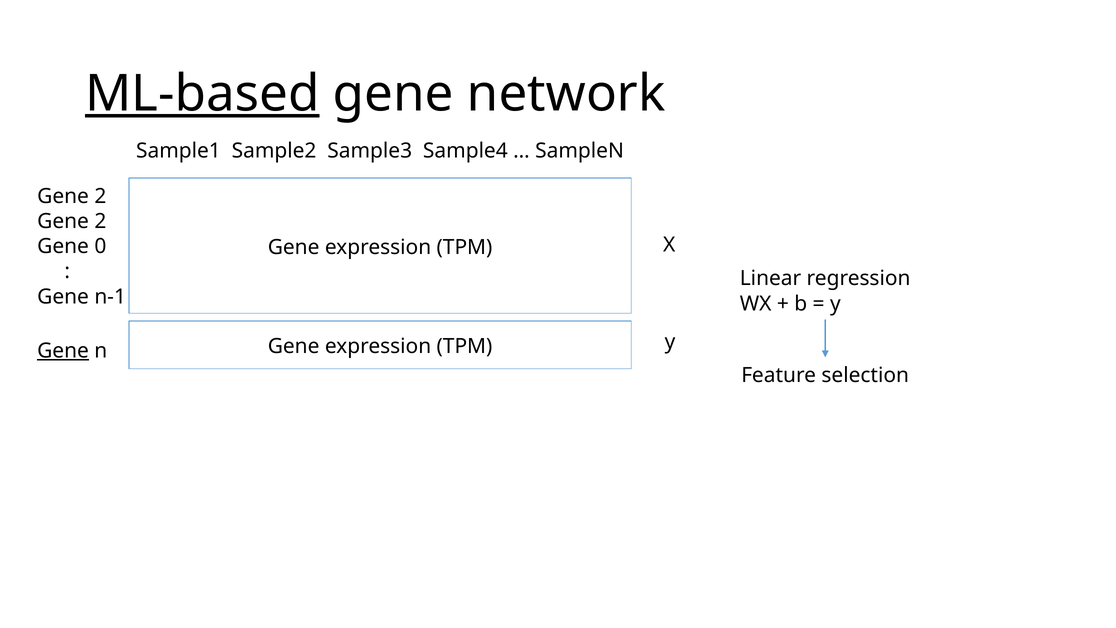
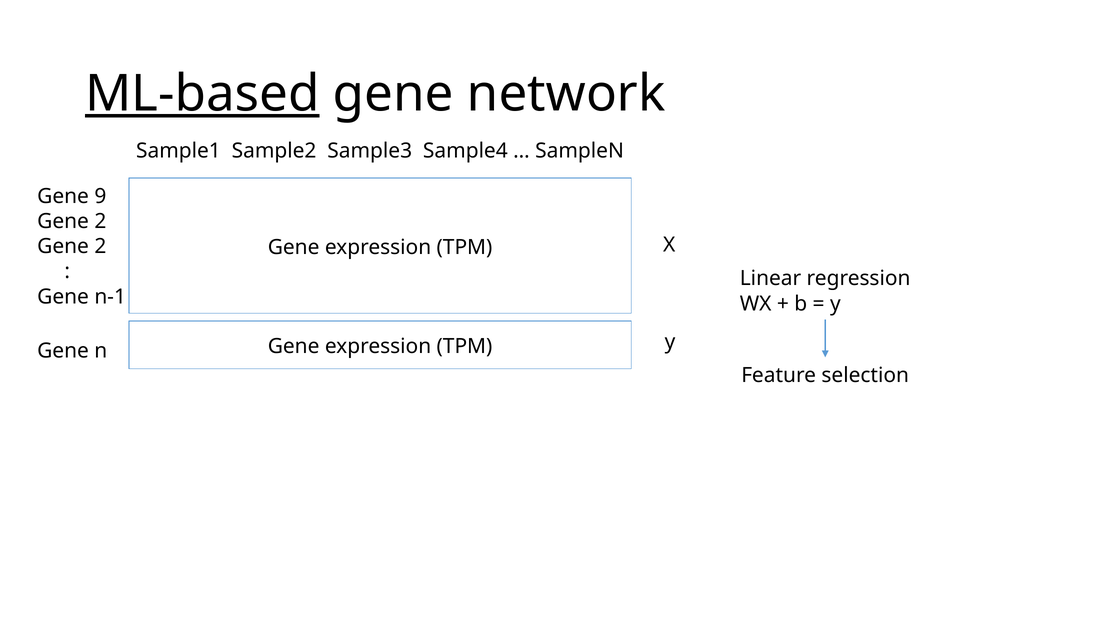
2: 2 -> 9 (100, 196)
0: 0 -> 2 (100, 246)
Gene underline: present -> none (63, 351)
